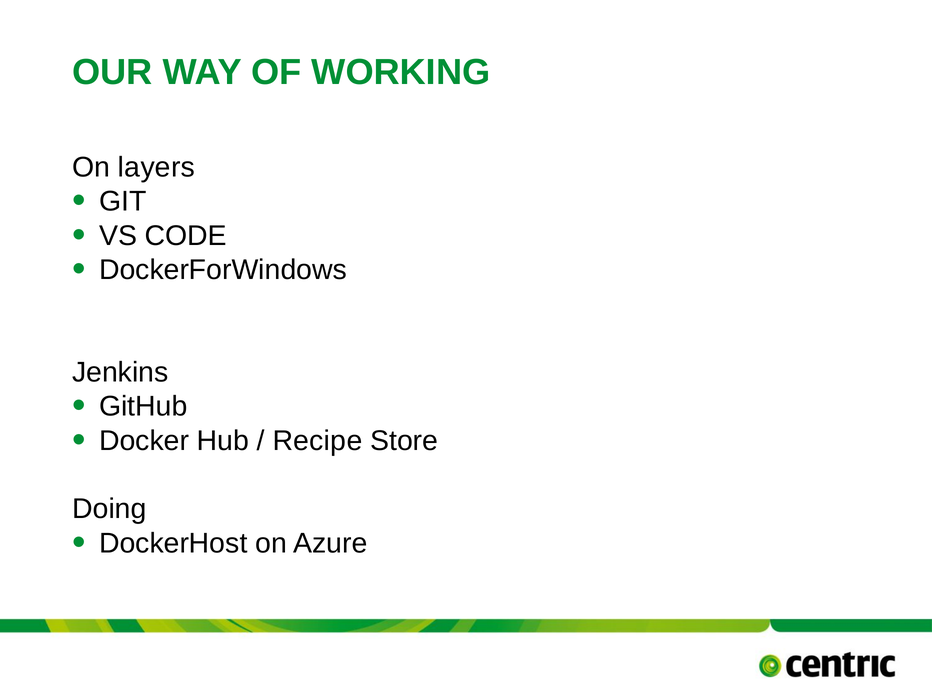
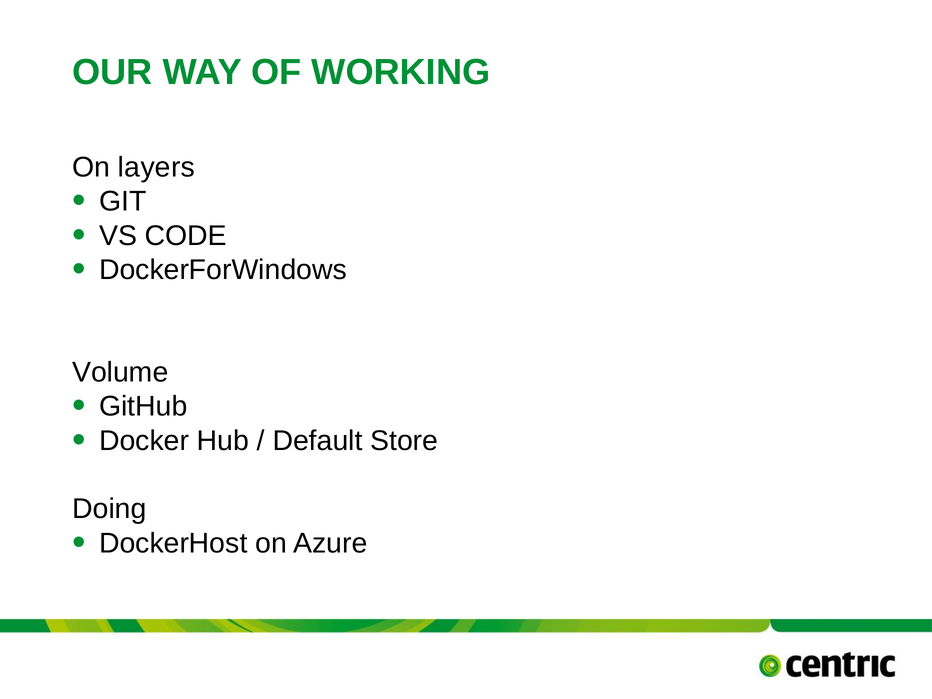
Jenkins: Jenkins -> Volume (120, 372)
Recipe: Recipe -> Default (318, 441)
